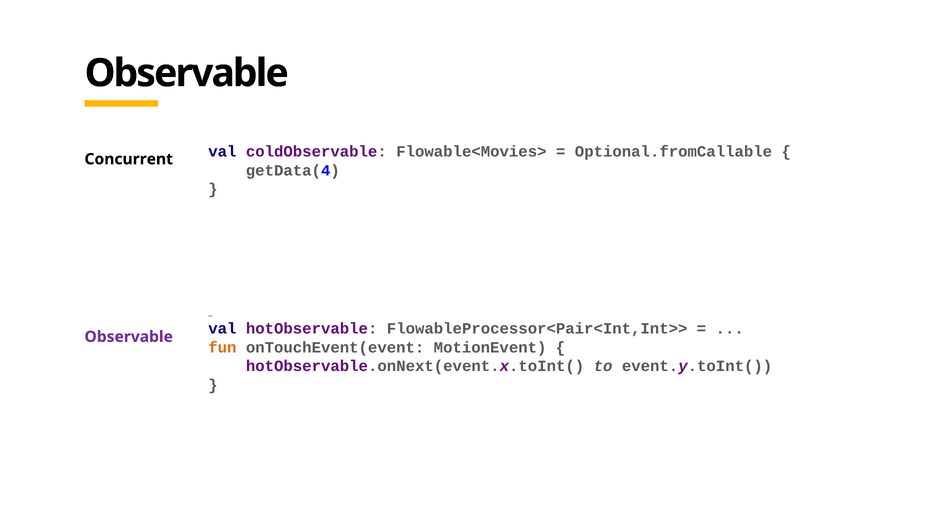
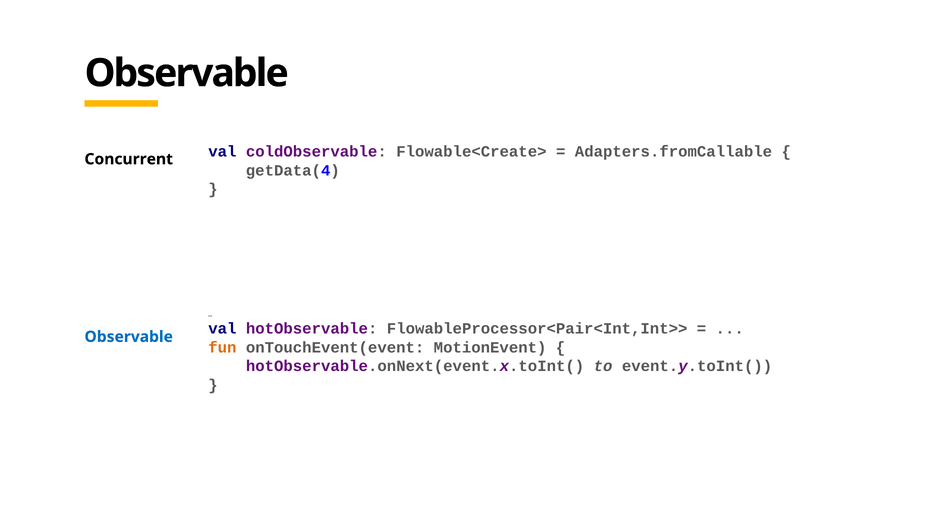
Flowable<Movies>: Flowable<Movies> -> Flowable<Create> (471, 151)
Optional.fromCallable: Optional.fromCallable -> Adapters.fromCallable (673, 151)
Observable colour: purple -> blue (129, 337)
